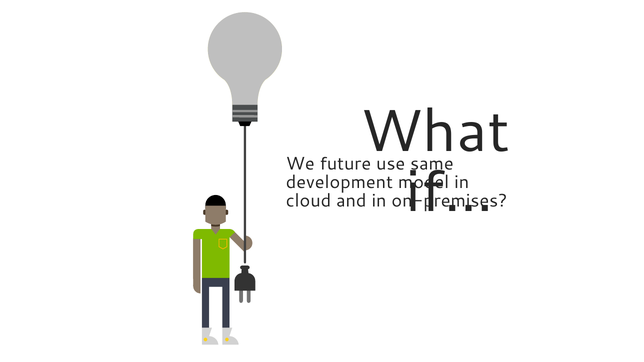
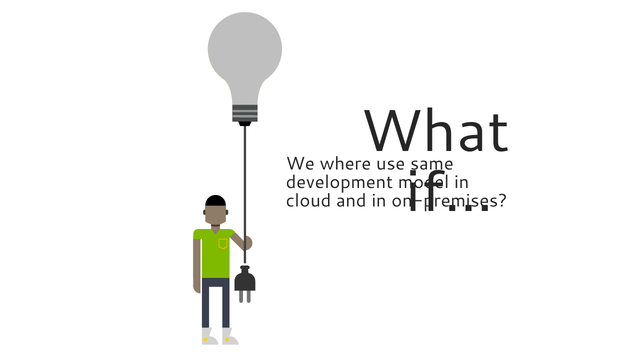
future: future -> where (345, 164)
